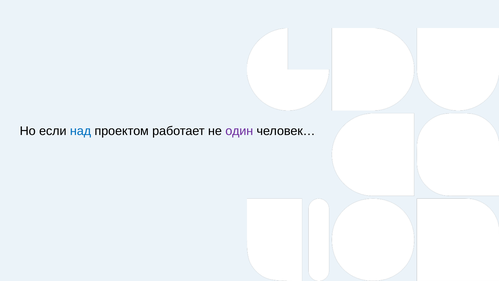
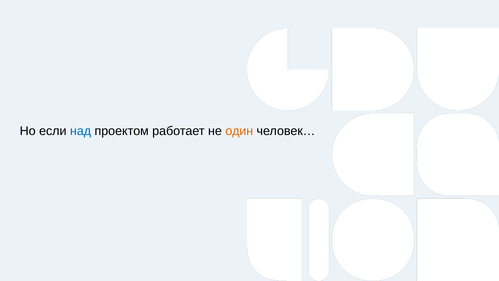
один colour: purple -> orange (239, 131)
